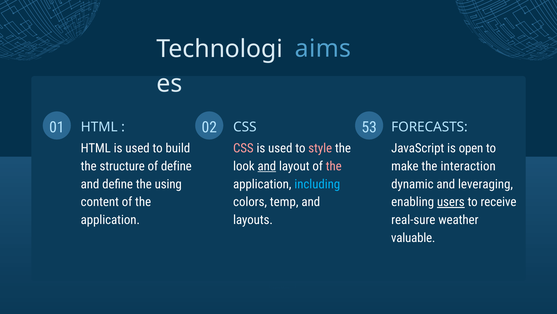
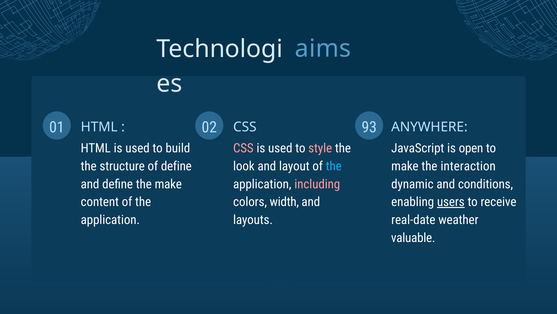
53: 53 -> 93 (369, 127)
FORECASTS: FORECASTS -> ANYWHERE (429, 127)
and underline: present -> none (267, 166)
the colour: pink -> light blue (334, 166)
leveraging: leveraging -> conditions (486, 184)
the using: using -> make (168, 184)
including colour: light blue -> pink (317, 184)
temp: temp -> width (284, 202)
real-sure: real-sure -> real-date (413, 219)
